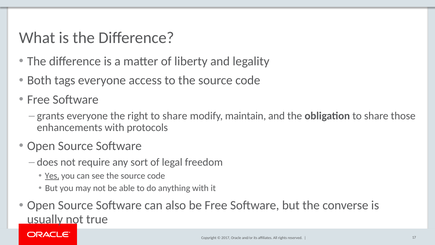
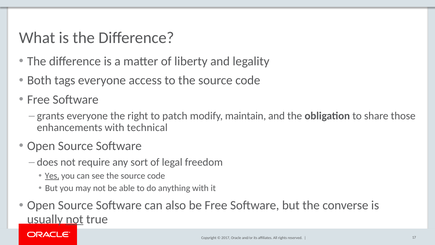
right to share: share -> patch (175, 116)
protocols: protocols -> technical (147, 128)
not underline: none -> present (75, 219)
